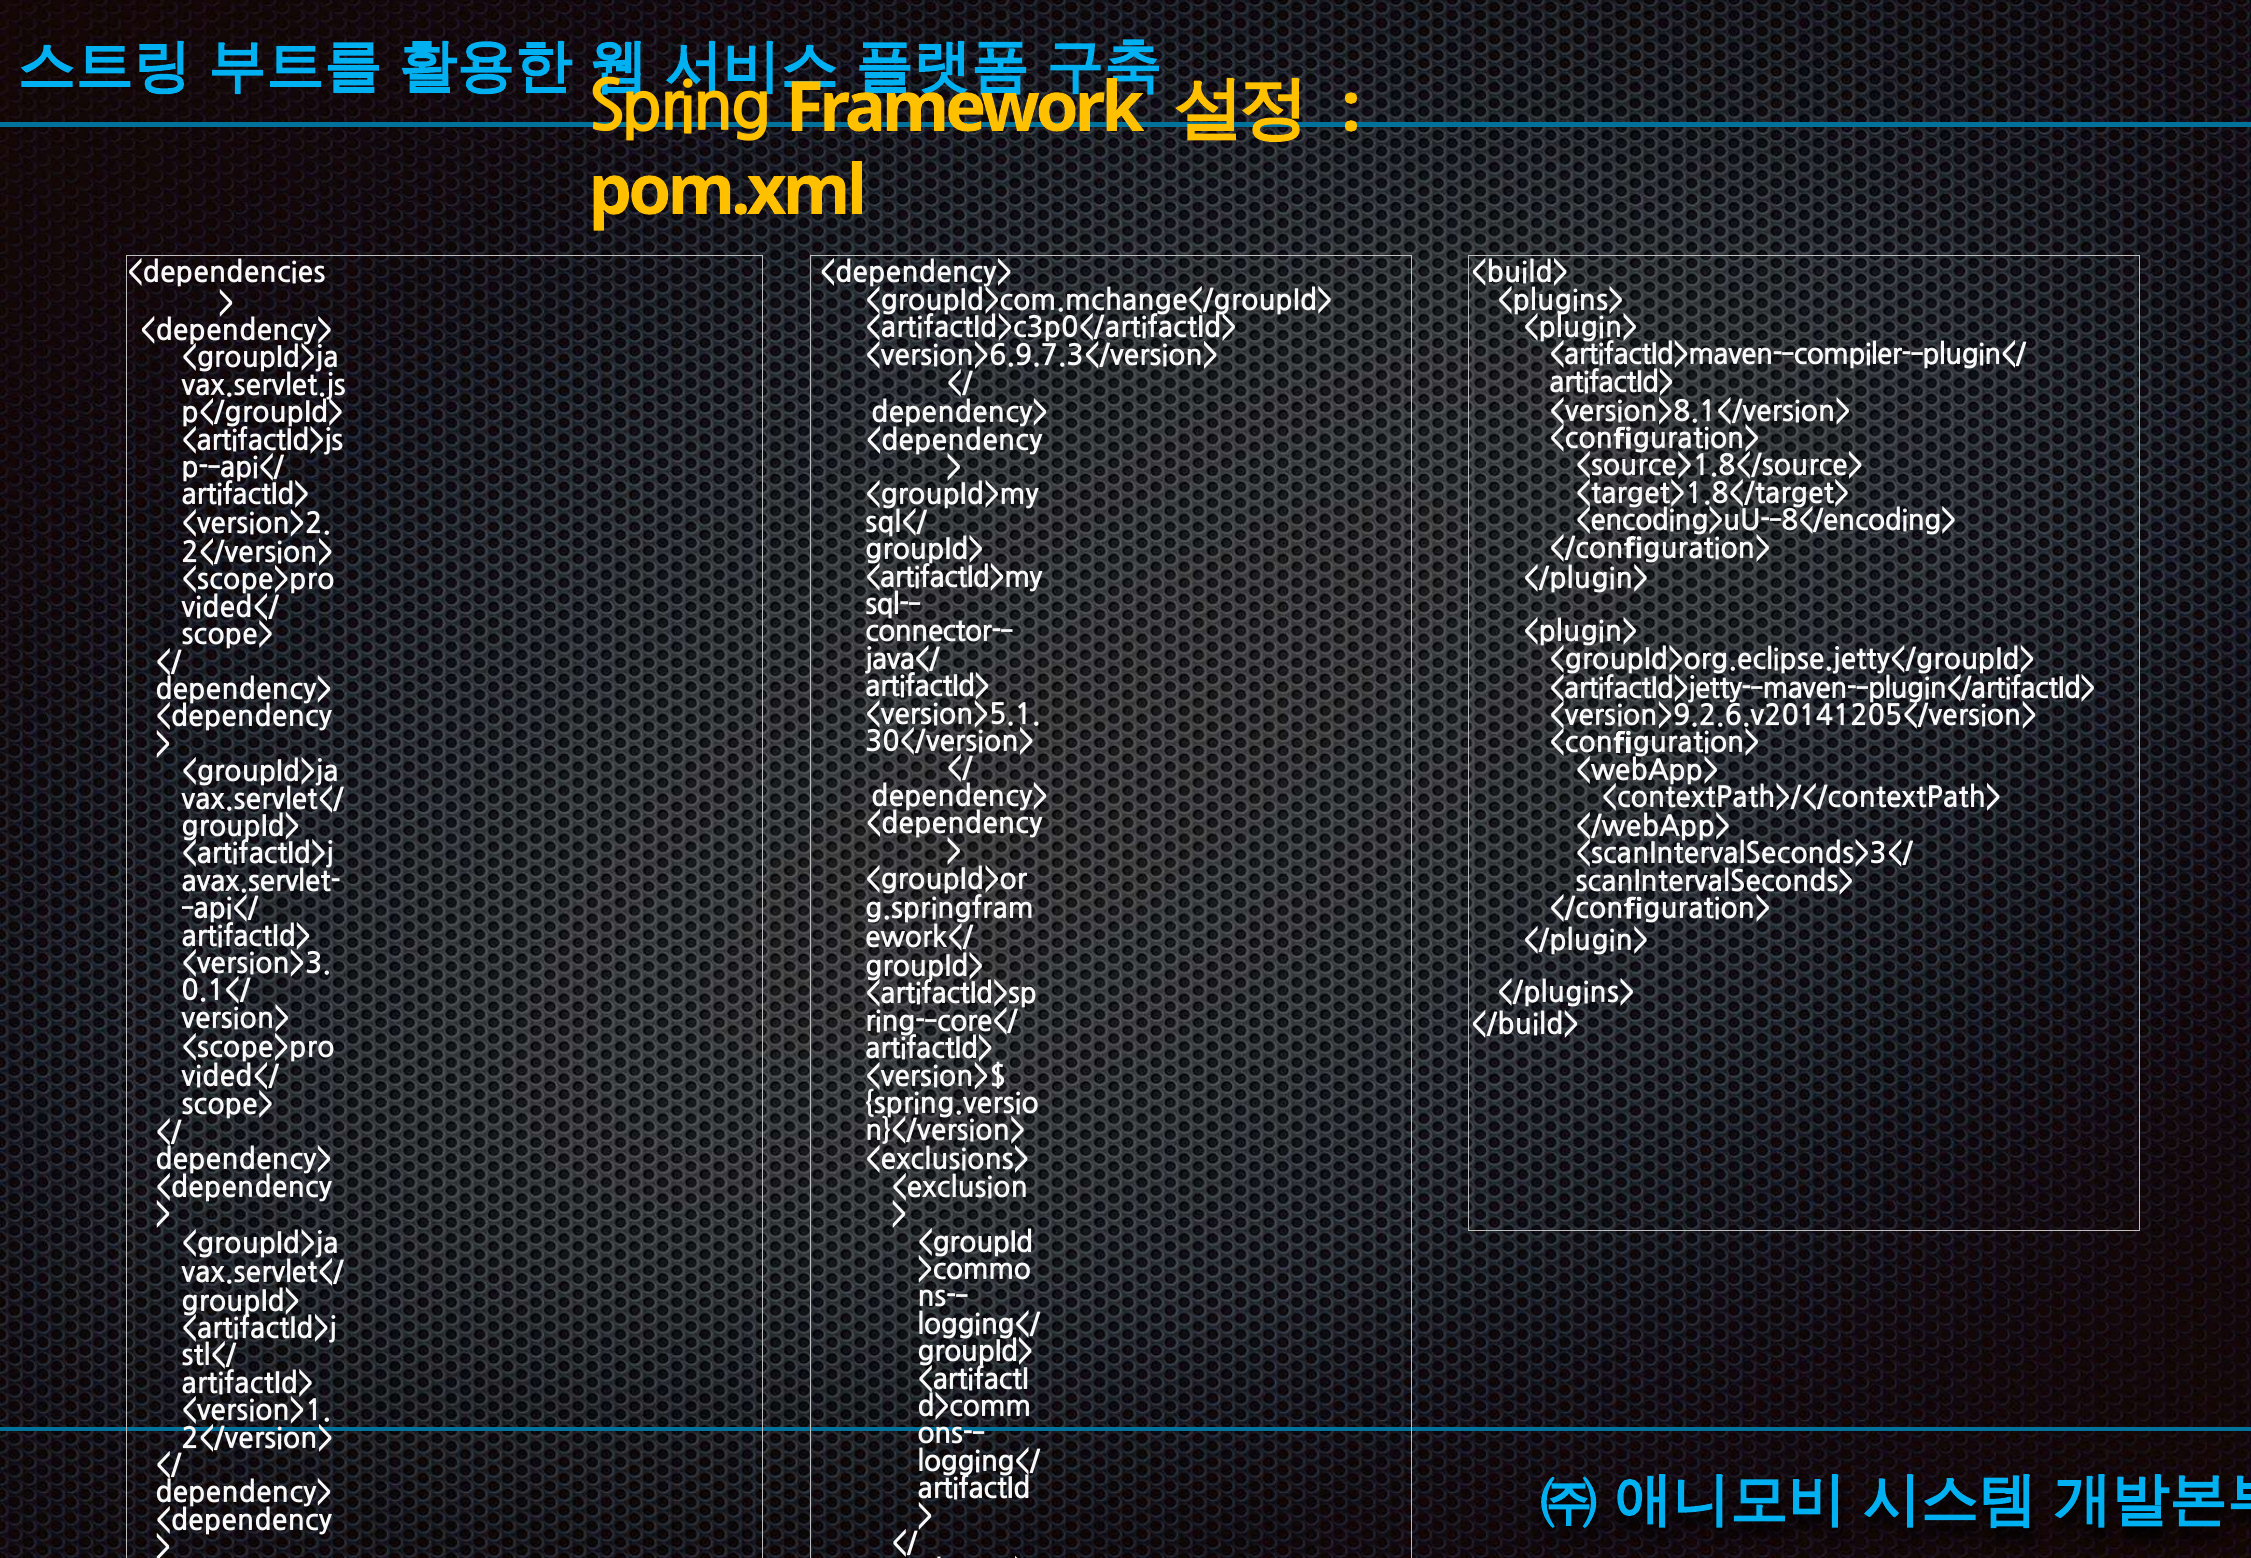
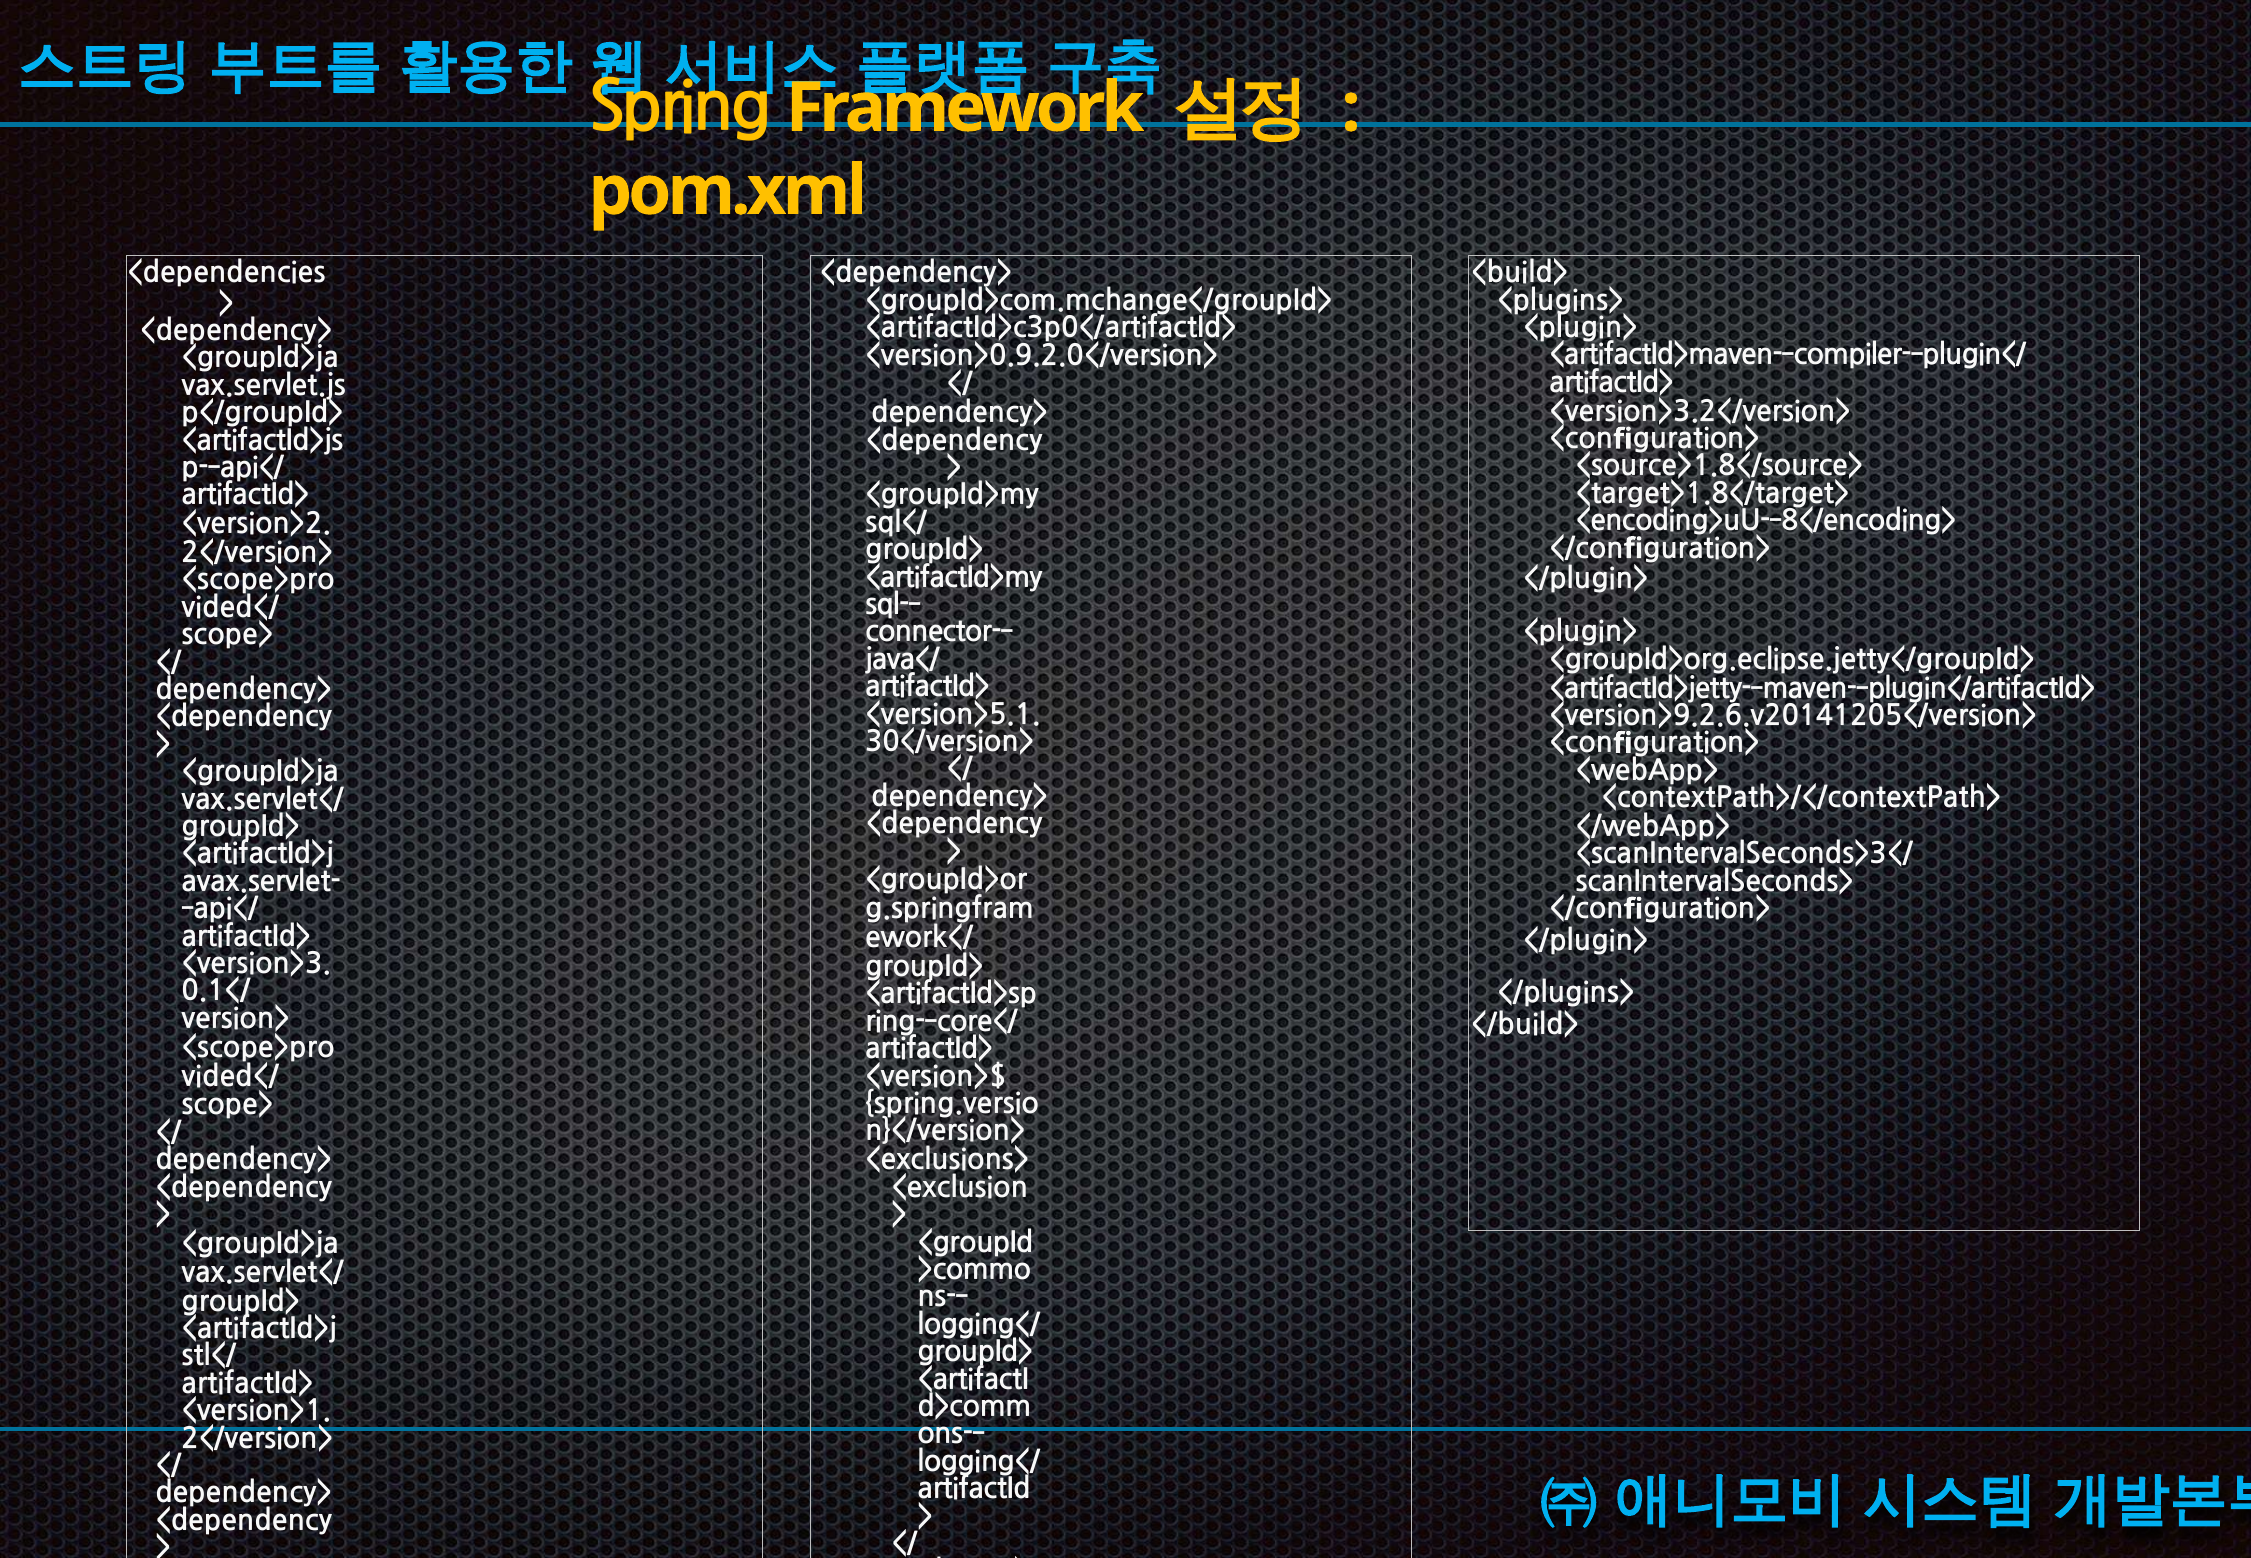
<version>6.9.7.3</version>: <version>6.9.7.3</version> -> <version>0.9.2.0</version> (1042, 356)
<version>8.1</version>: <version>8.1</version> -> <version>3.2</version> (1700, 412)
